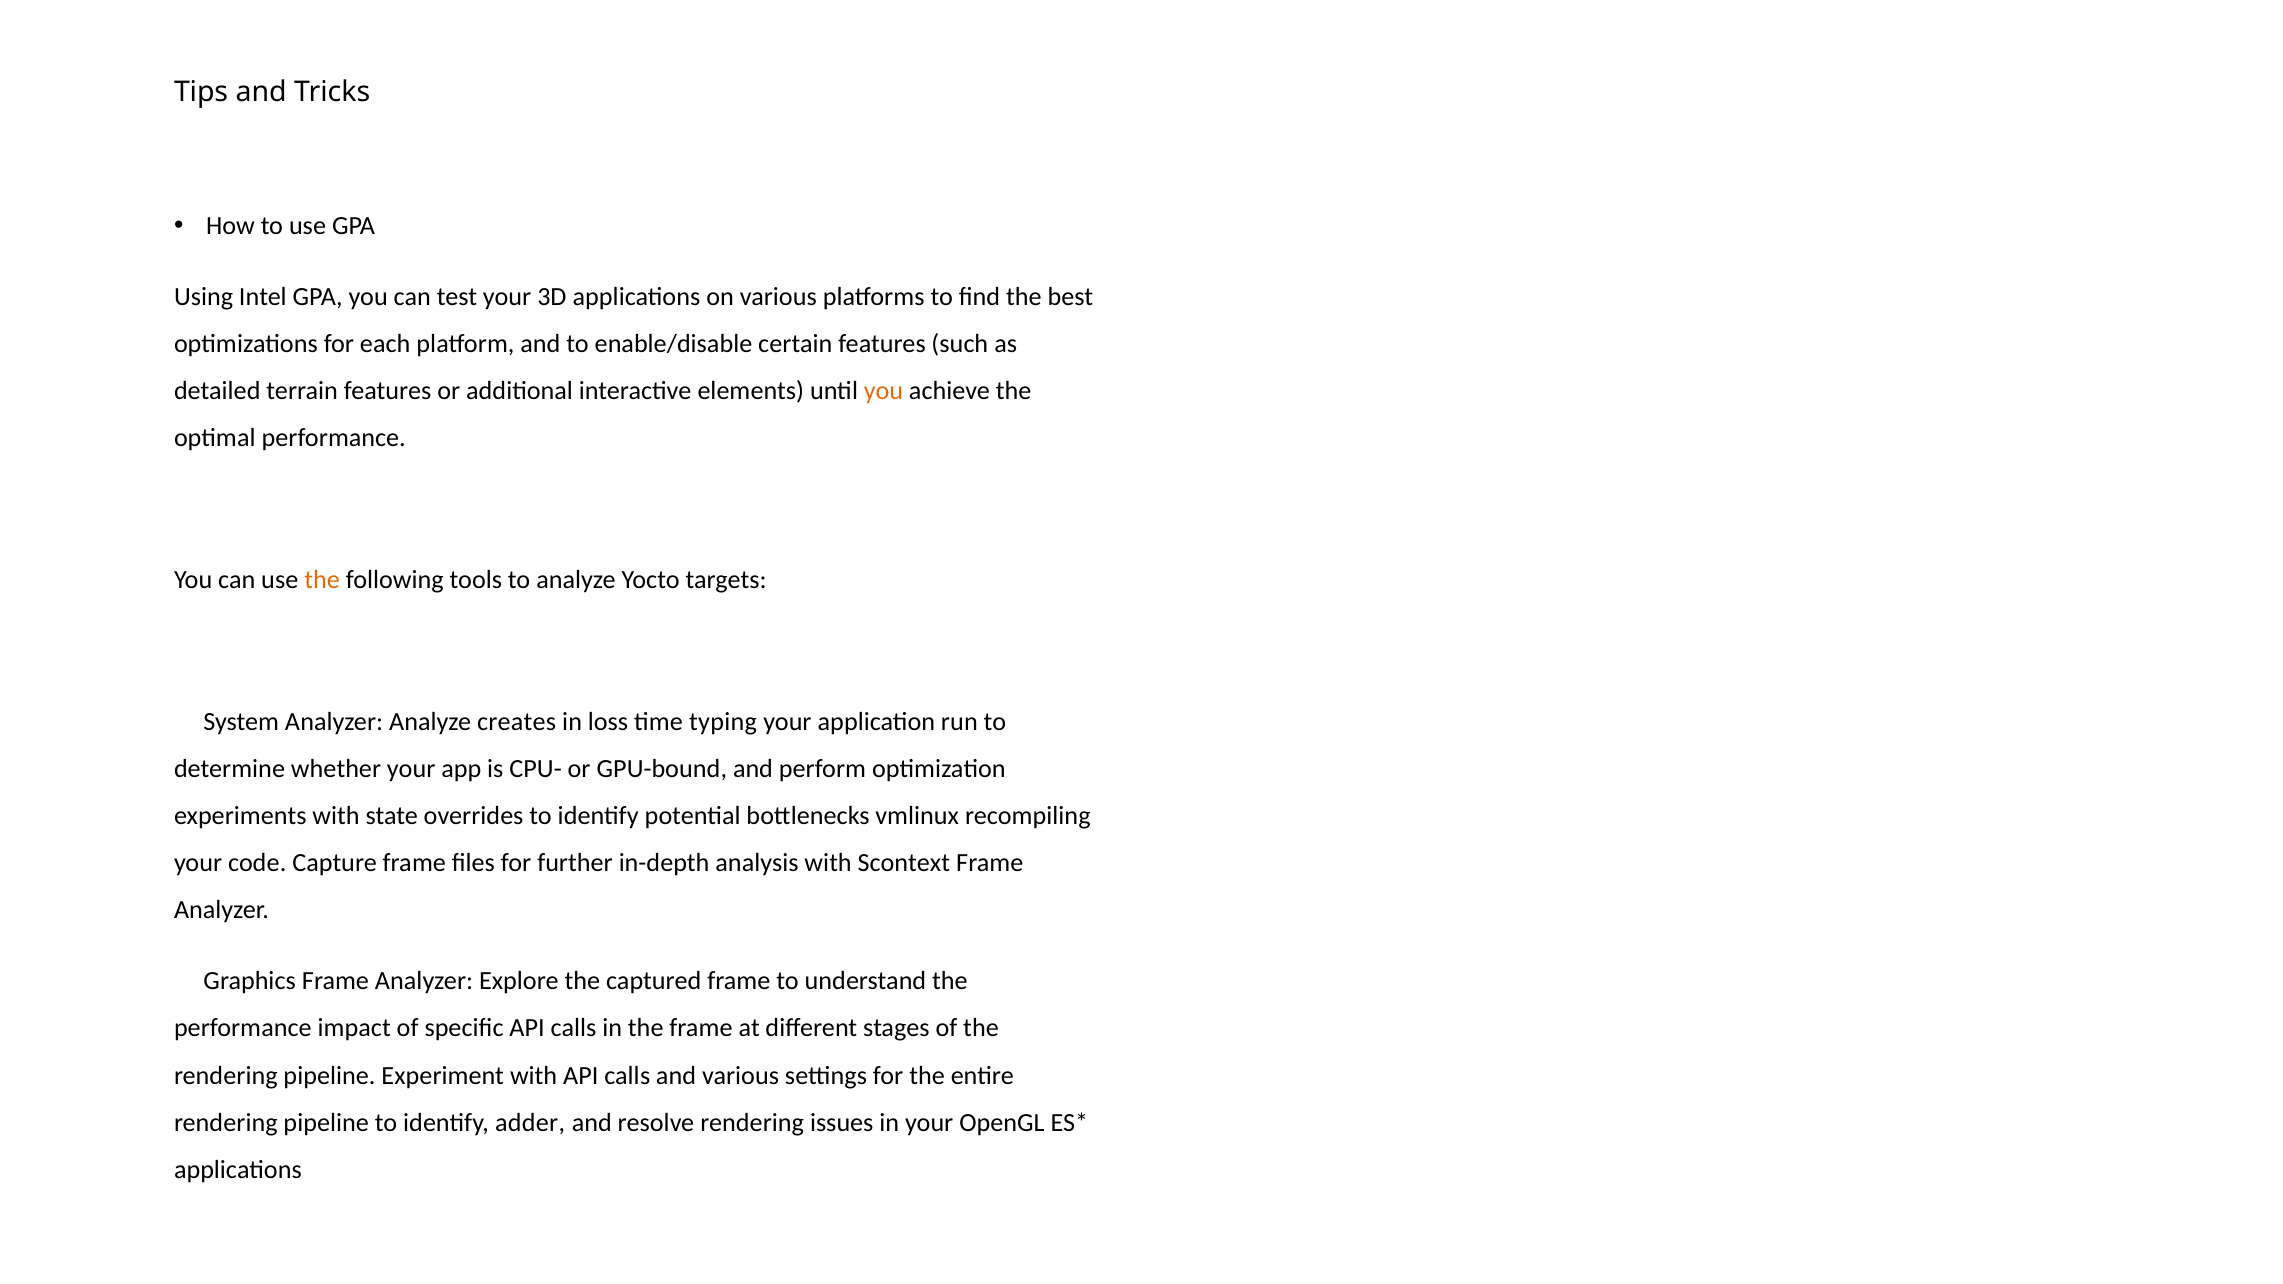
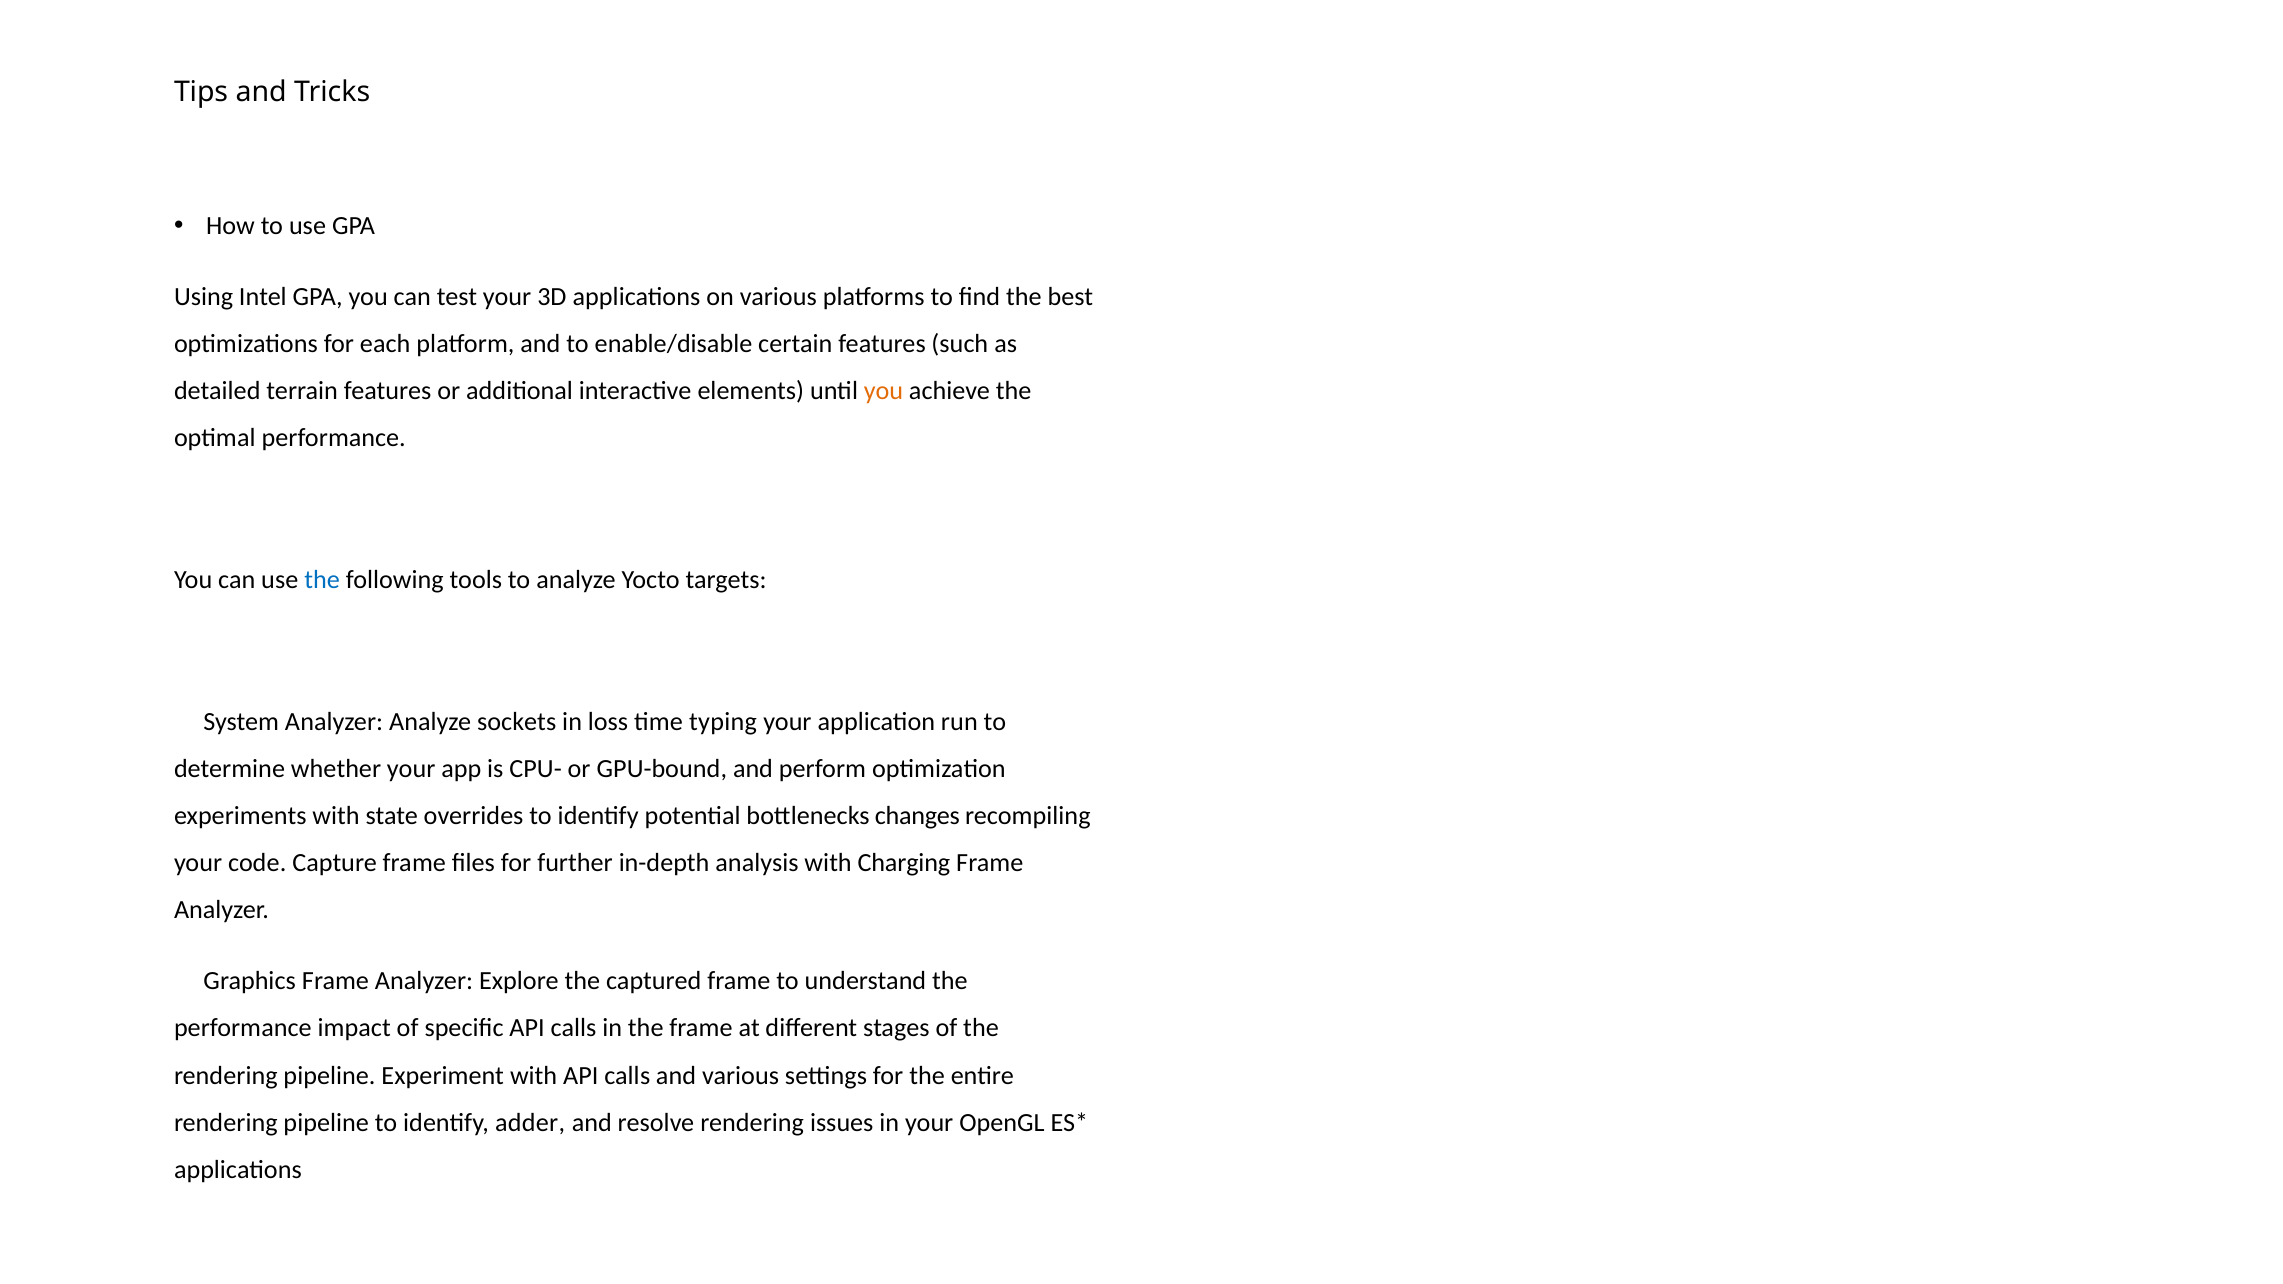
the colour: orange -> blue (322, 580)
creates: creates -> sockets (517, 722)
vmlinux: vmlinux -> changes (917, 816)
Scontext: Scontext -> Charging (904, 863)
